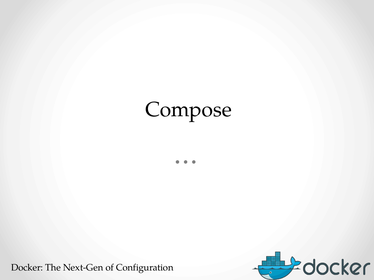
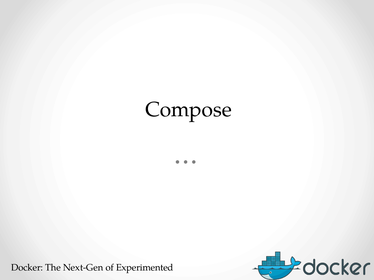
Configuration: Configuration -> Experimented (145, 268)
